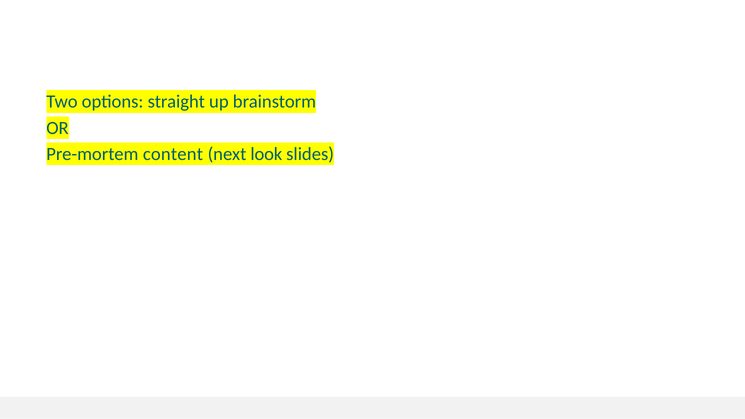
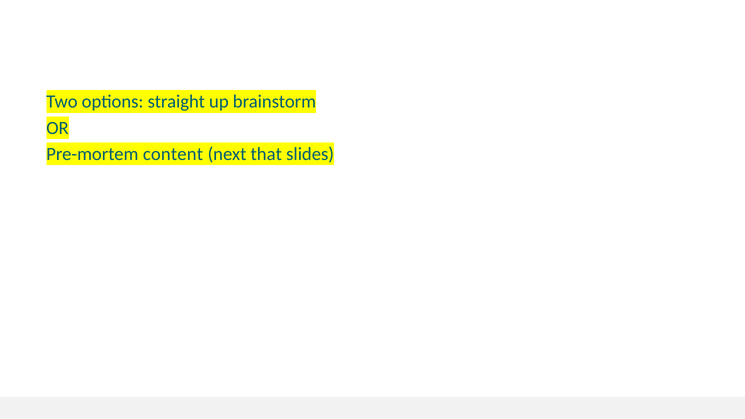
look: look -> that (266, 154)
